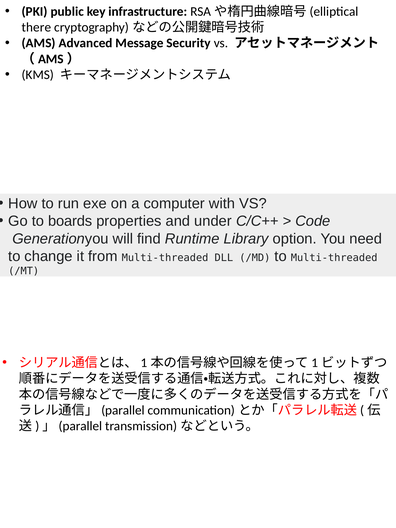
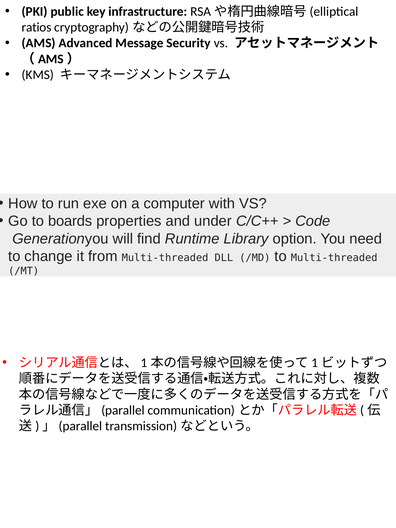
there: there -> ratios (37, 27)
